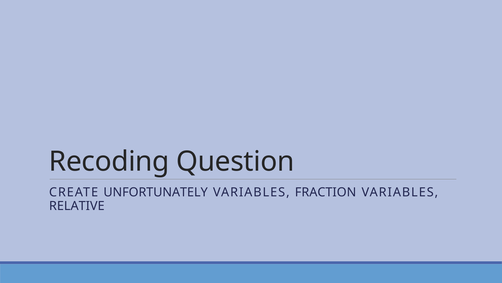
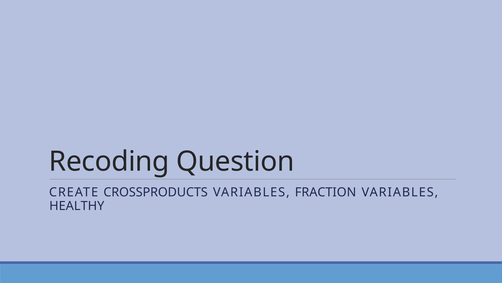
UNFORTUNATELY: UNFORTUNATELY -> CROSSPRODUCTS (156, 192)
RELATIVE: RELATIVE -> HEALTHY (77, 206)
